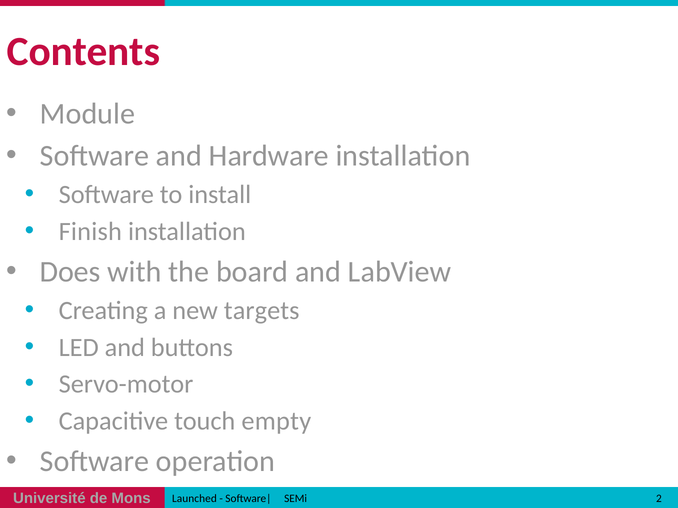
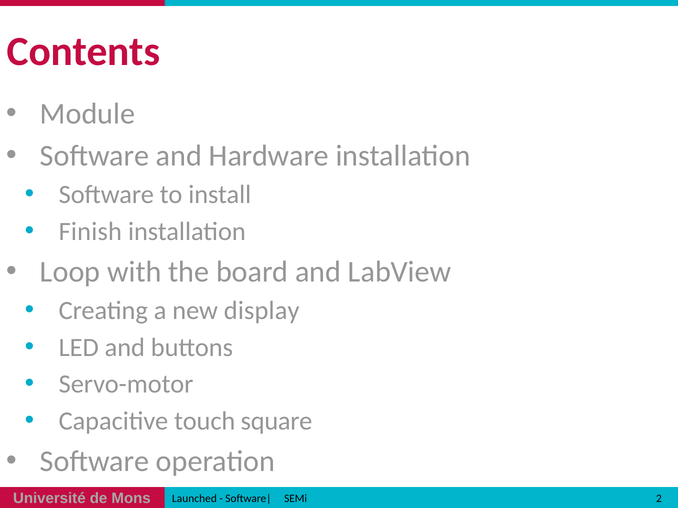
Does: Does -> Loop (70, 272)
targets: targets -> display (262, 311)
empty: empty -> square (277, 421)
